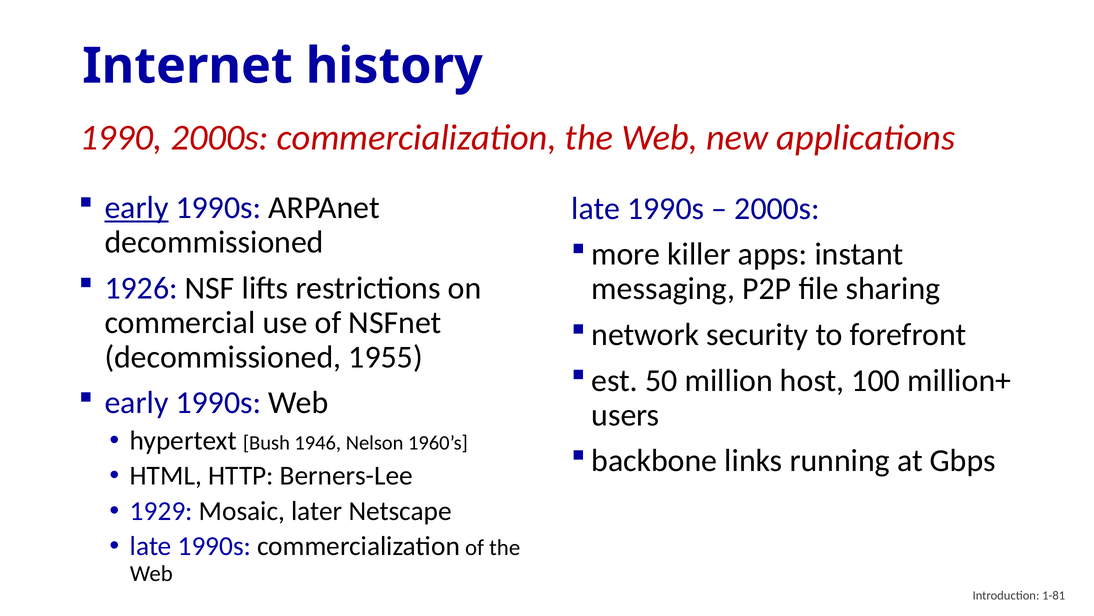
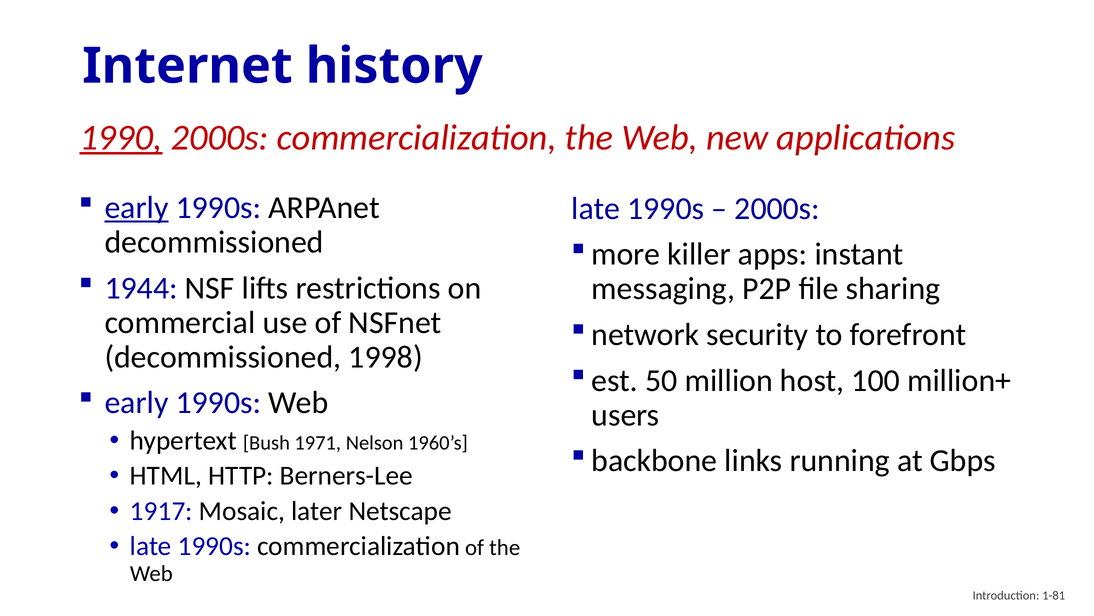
1990 underline: none -> present (121, 137)
1926: 1926 -> 1944 (141, 288)
1955: 1955 -> 1998 (386, 357)
1946: 1946 -> 1971 (318, 442)
1929: 1929 -> 1917 (161, 511)
